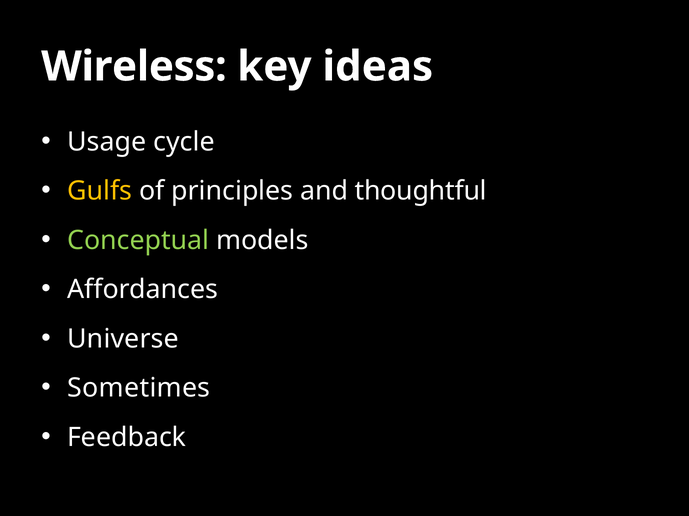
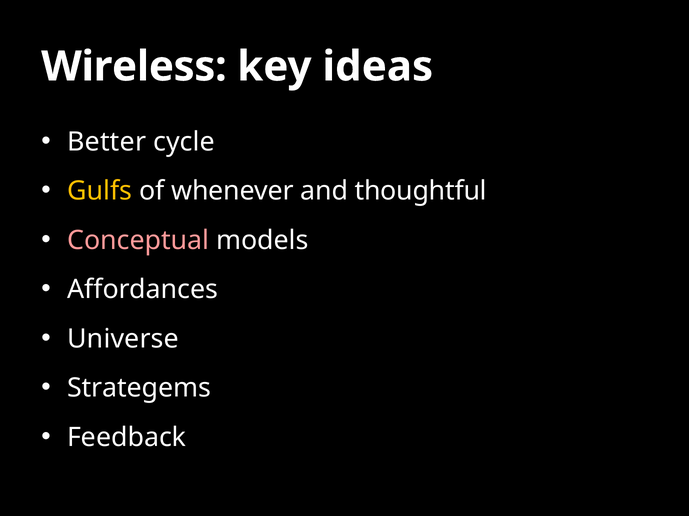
Usage: Usage -> Better (107, 142)
principles: principles -> whenever (232, 191)
Conceptual colour: light green -> pink (138, 241)
Sometimes: Sometimes -> Strategems (139, 388)
